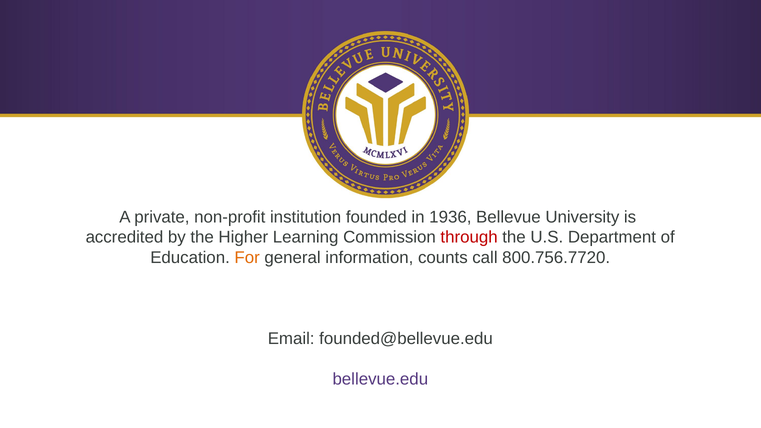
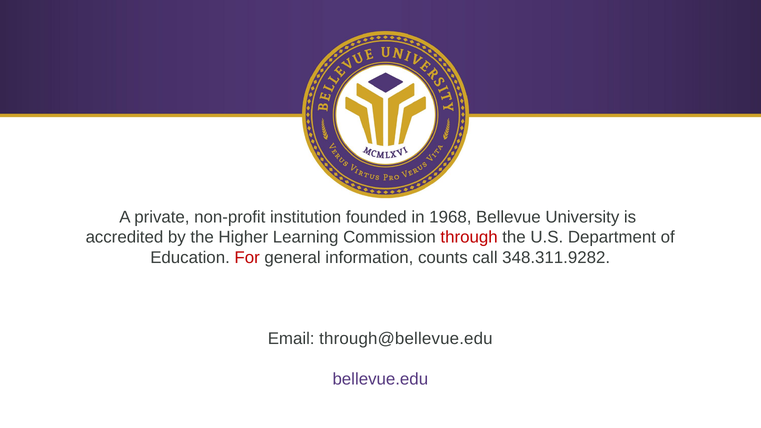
1936: 1936 -> 1968 (450, 217)
For colour: orange -> red (247, 258)
800.756.7720: 800.756.7720 -> 348.311.9282 (556, 258)
founded@bellevue.edu: founded@bellevue.edu -> through@bellevue.edu (406, 339)
